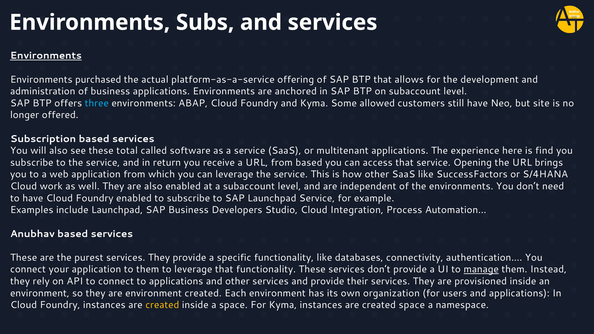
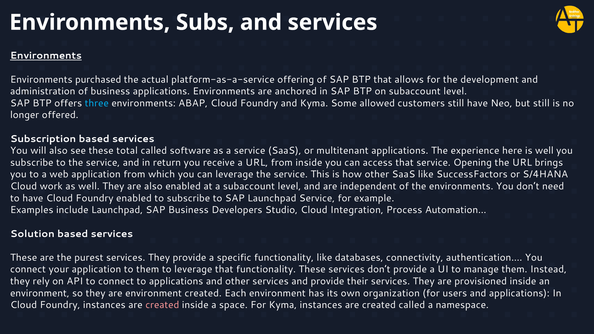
but site: site -> still (541, 103)
is find: find -> well (544, 151)
from based: based -> inside (309, 163)
Anubhav: Anubhav -> Solution (32, 234)
manage underline: present -> none (481, 270)
created colour: yellow -> pink (162, 305)
created space: space -> called (412, 305)
